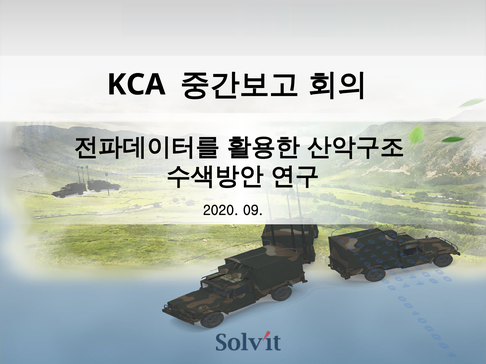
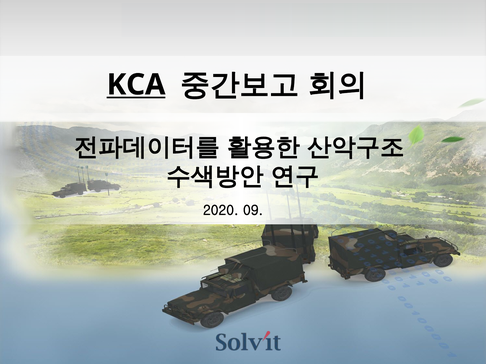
KCA underline: none -> present (136, 85)
